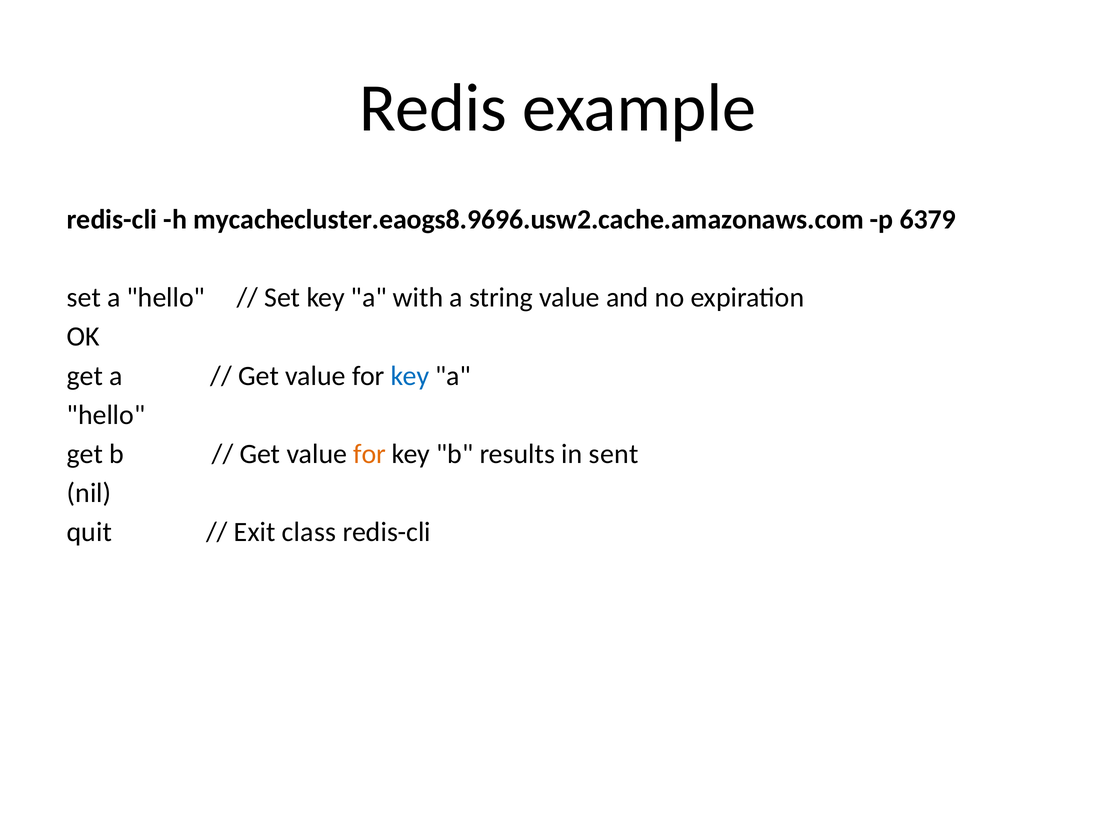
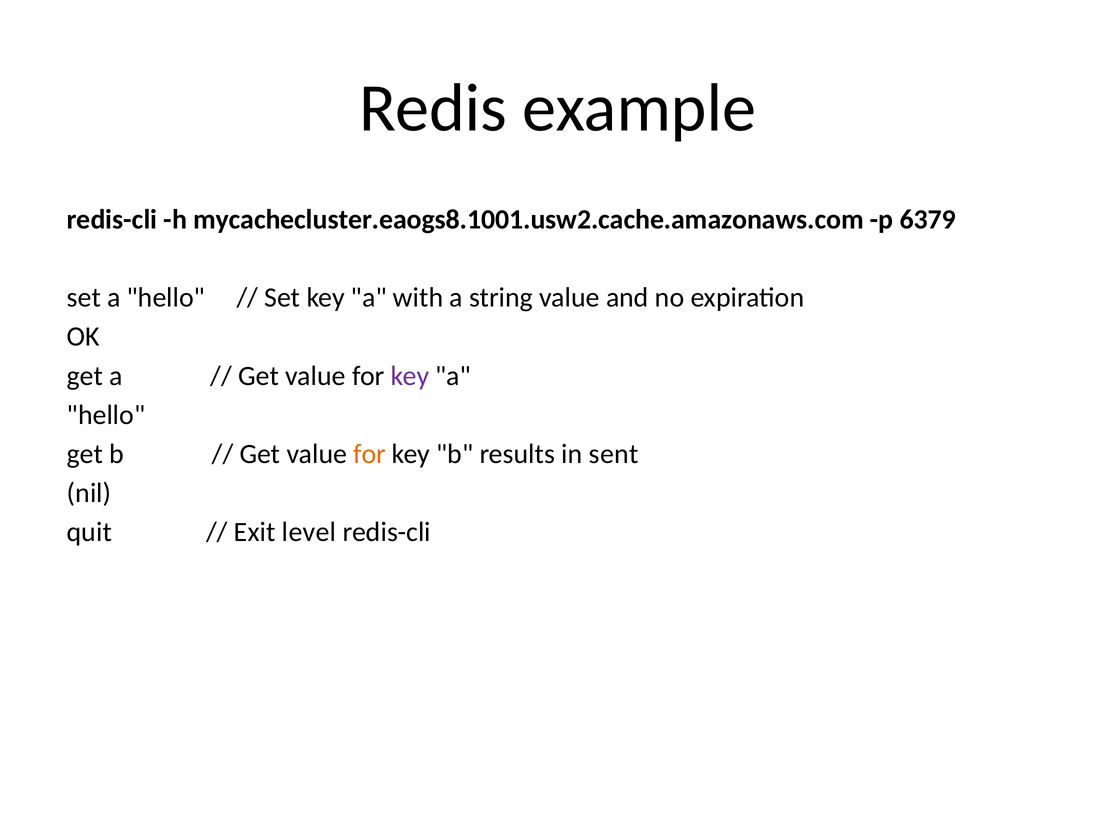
mycachecluster.eaogs8.9696.usw2.cache.amazonaws.com: mycachecluster.eaogs8.9696.usw2.cache.amazonaws.com -> mycachecluster.eaogs8.1001.usw2.cache.amazonaws.com (528, 220)
key colour: blue -> purple (410, 376)
class: class -> level (309, 532)
